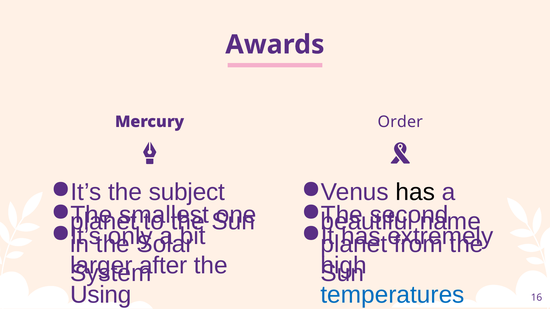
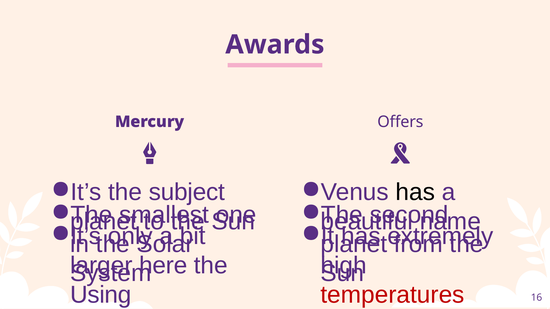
Order: Order -> Offers (400, 122)
after: after -> here (163, 266)
temperatures colour: blue -> red (393, 295)
